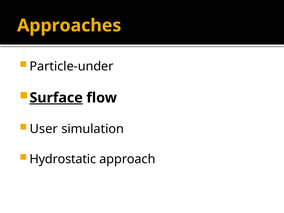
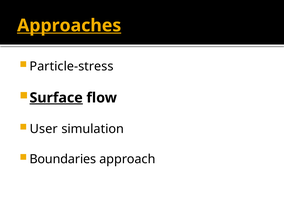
Approaches underline: none -> present (69, 26)
Particle-under: Particle-under -> Particle-stress (72, 66)
Hydrostatic: Hydrostatic -> Boundaries (63, 159)
